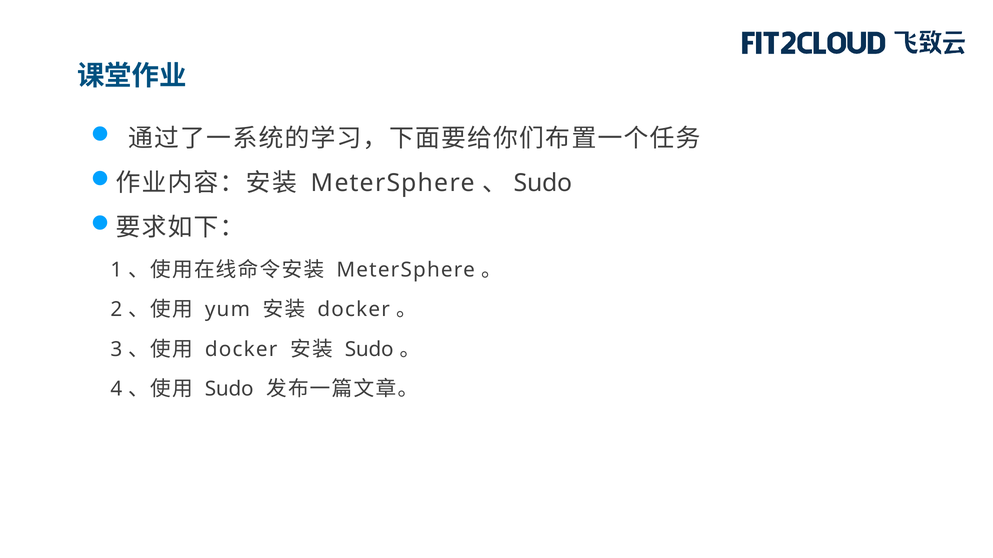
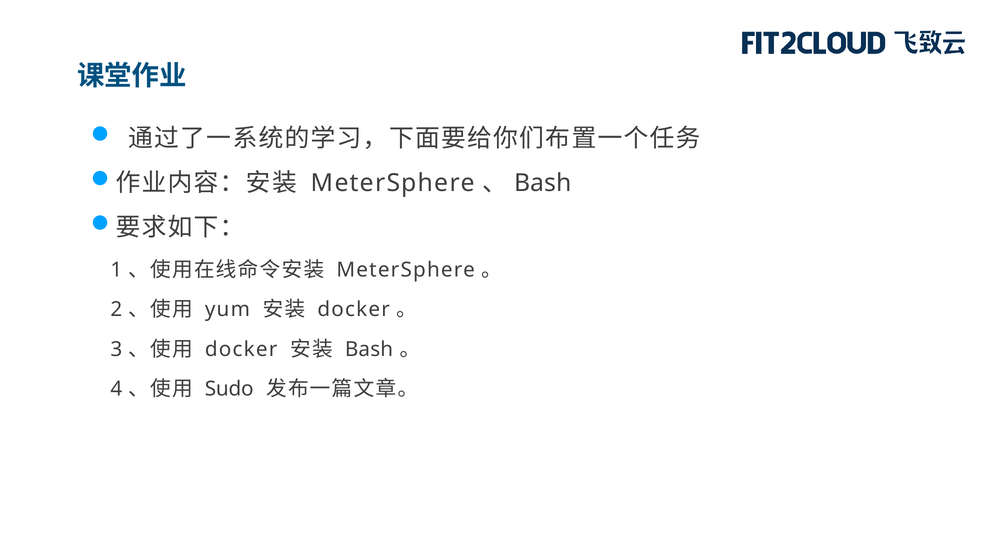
Sudo: Sudo -> Bash (543, 183)
Sudo: Sudo -> Bash (369, 350)
